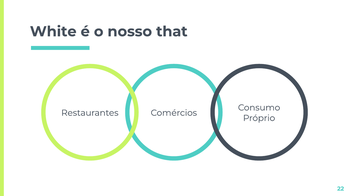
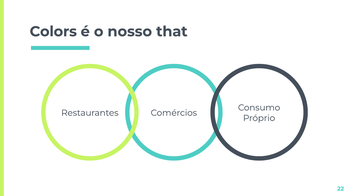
White: White -> Colors (53, 32)
